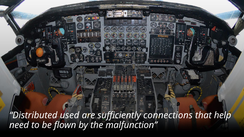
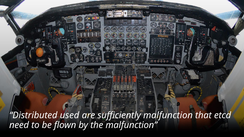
sufficiently connections: connections -> malfunction (168, 115)
help: help -> etcd (223, 115)
